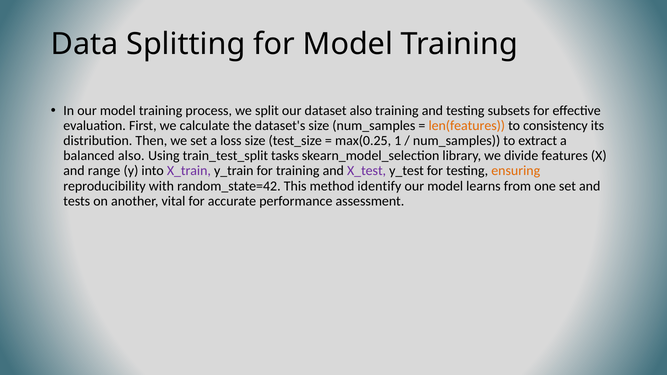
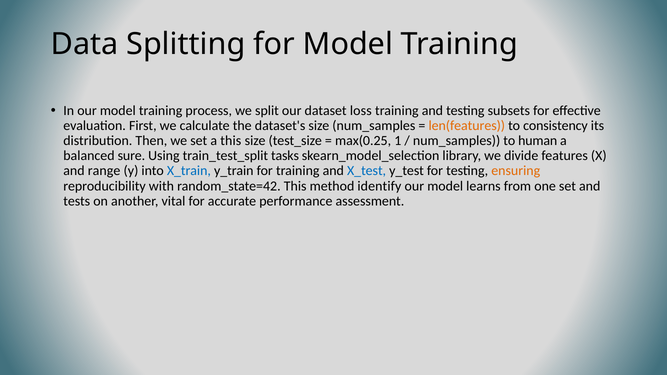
dataset also: also -> loss (361, 111)
a loss: loss -> this (231, 141)
extract: extract -> human (538, 141)
balanced also: also -> sure (131, 156)
X_train colour: purple -> blue (189, 171)
X_test colour: purple -> blue (367, 171)
